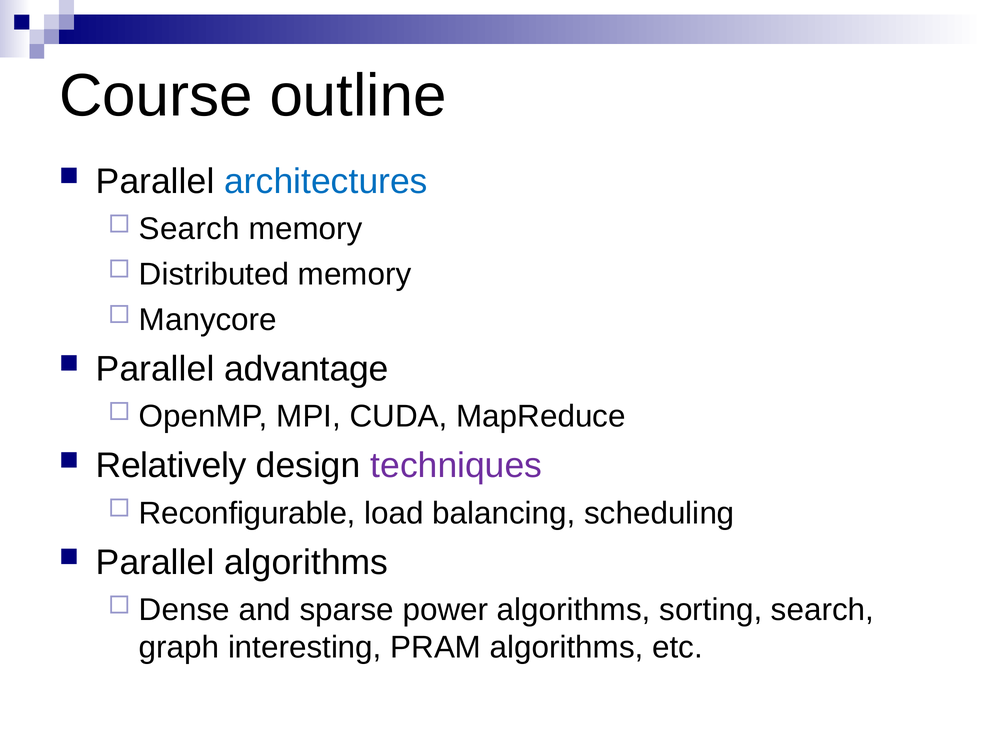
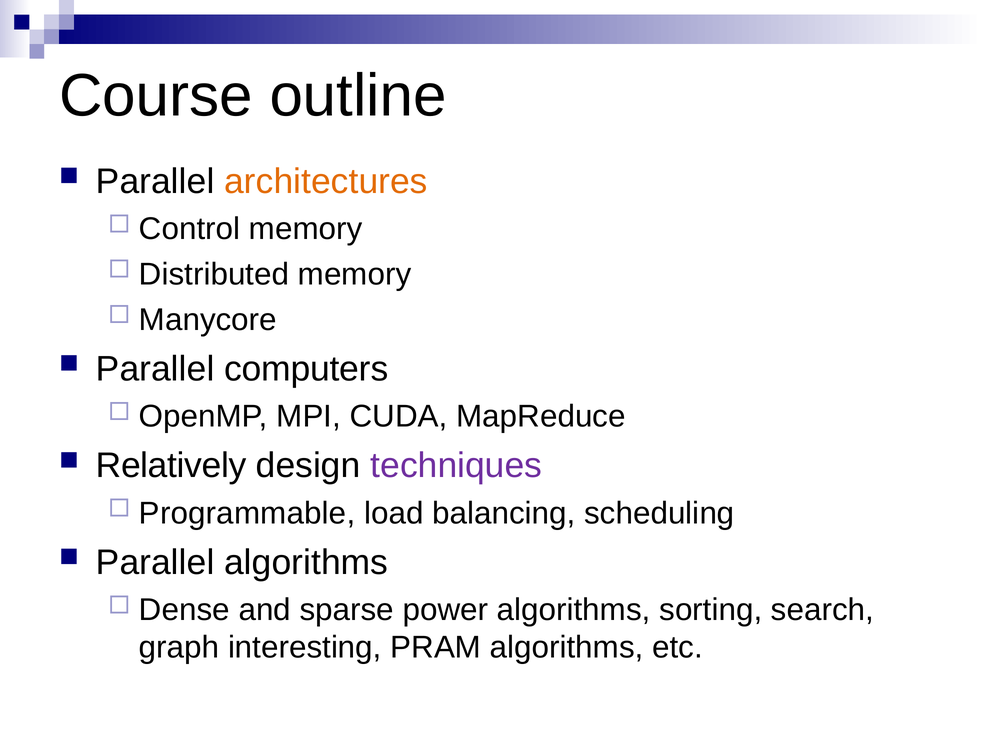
architectures colour: blue -> orange (326, 181)
Search: Search -> Control (190, 229)
advantage: advantage -> computers (306, 369)
Reconfigurable: Reconfigurable -> Programmable (247, 513)
